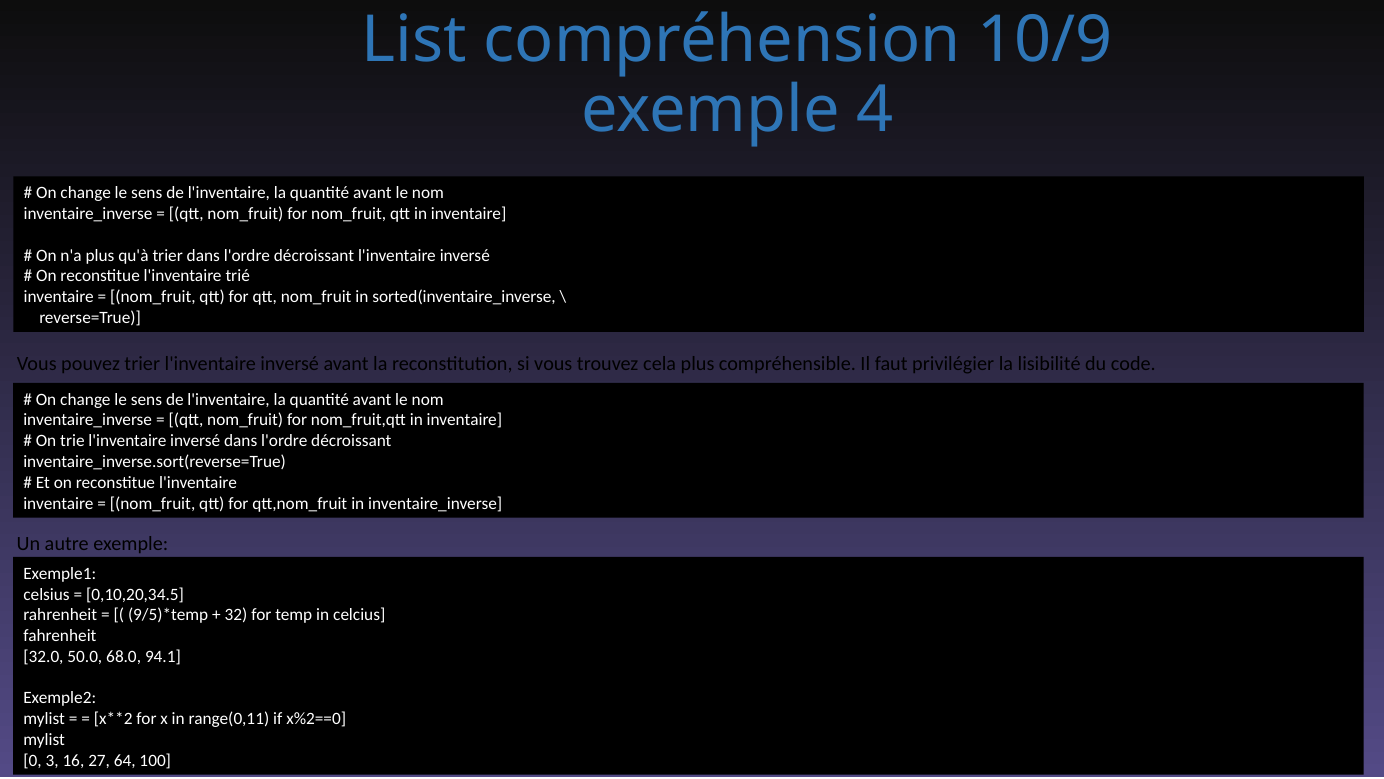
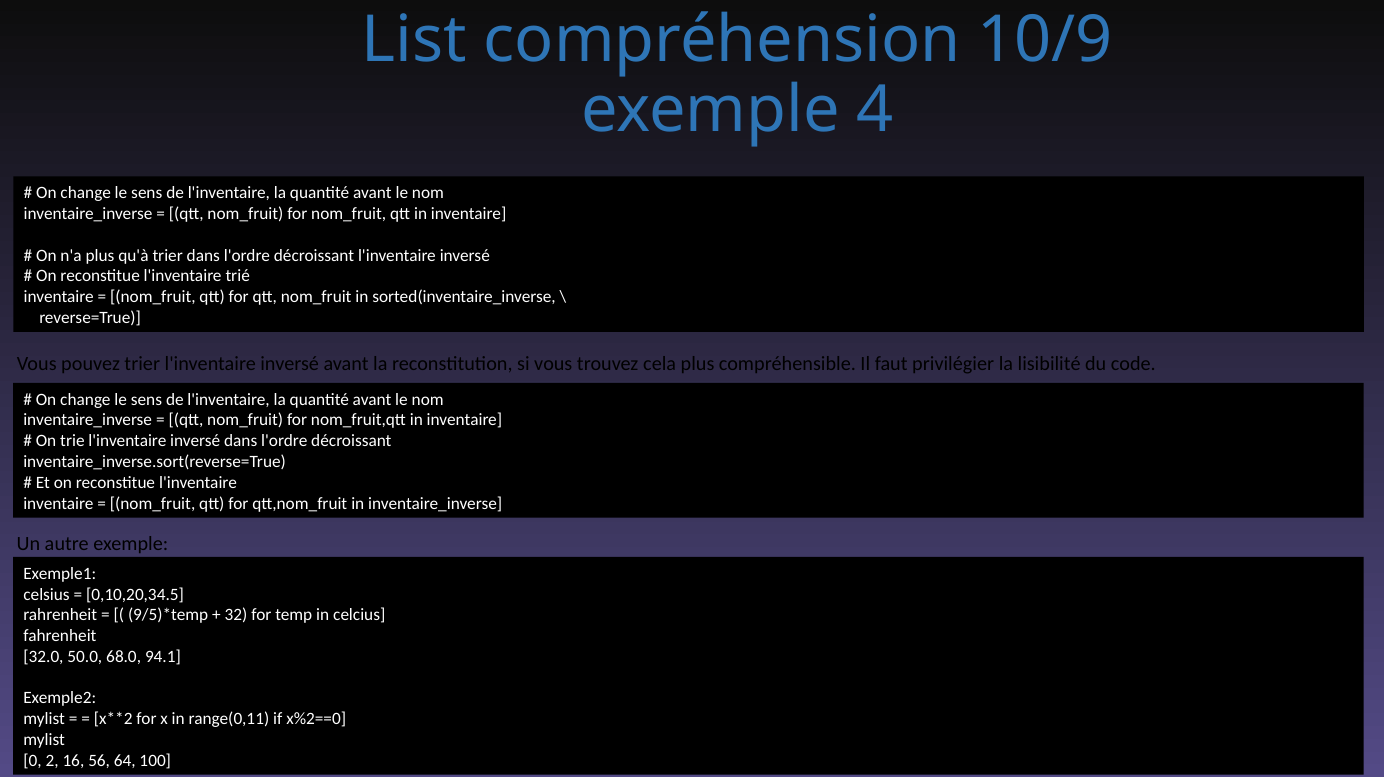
3: 3 -> 2 (52, 760)
27: 27 -> 56 (99, 760)
